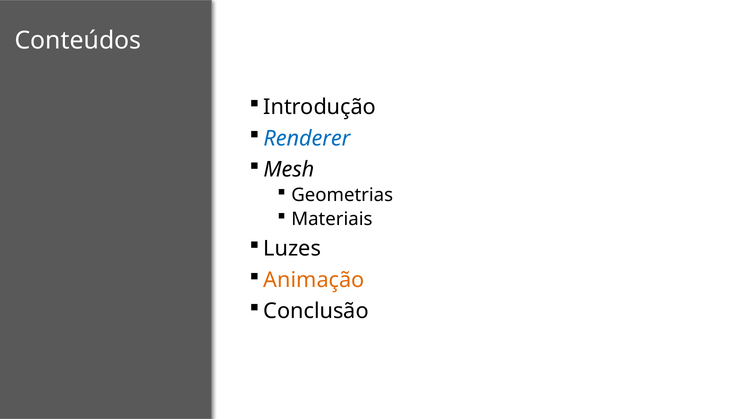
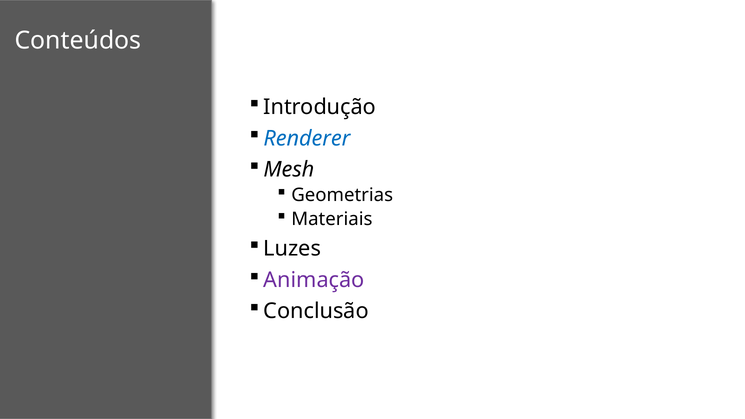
Animação colour: orange -> purple (314, 280)
